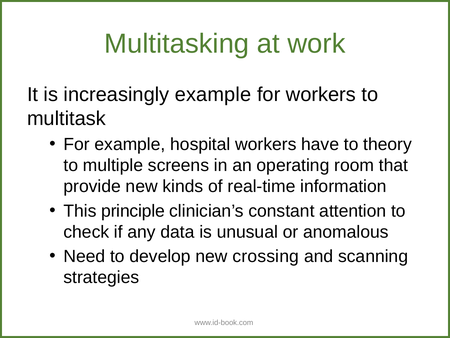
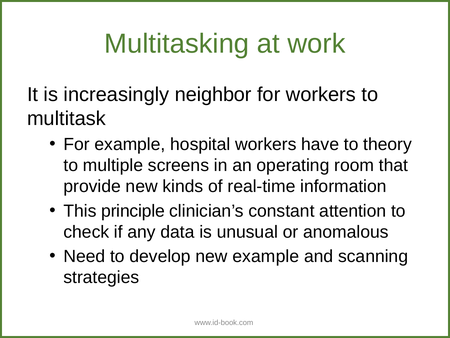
increasingly example: example -> neighbor (213, 94)
new crossing: crossing -> example (266, 256)
